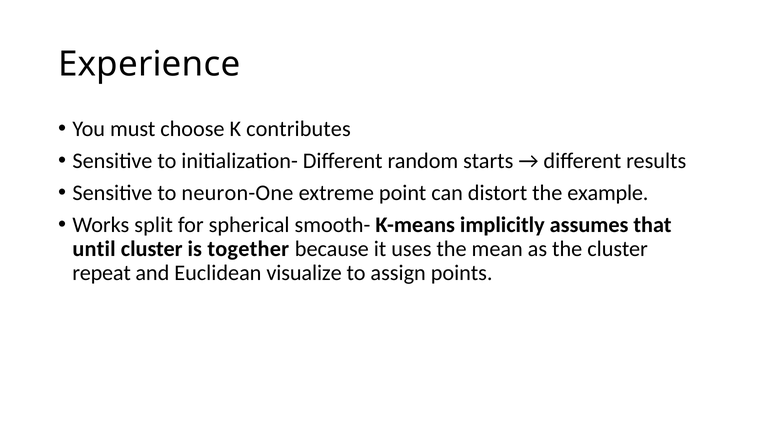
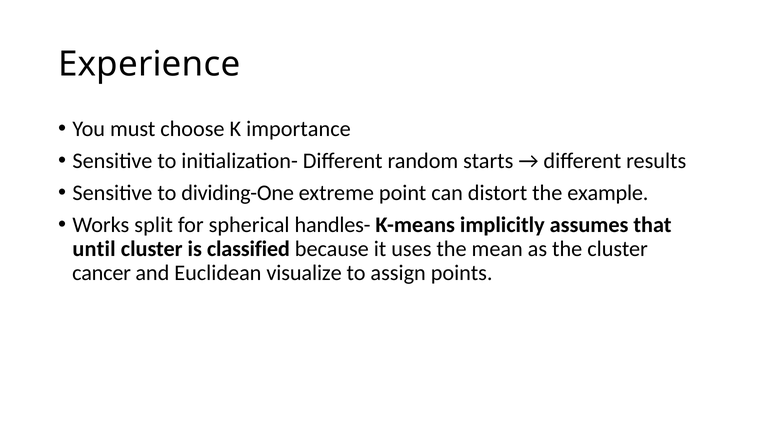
contributes: contributes -> importance (298, 129)
neuron-One: neuron-One -> dividing-One (238, 193)
smooth-: smooth- -> handles- (333, 225)
together: together -> classified (248, 249)
repeat: repeat -> cancer (102, 273)
